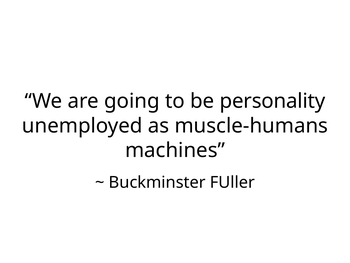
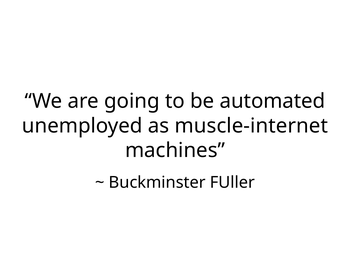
personality: personality -> automated (272, 101)
muscle-humans: muscle-humans -> muscle-internet (251, 126)
